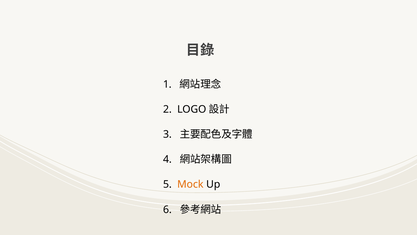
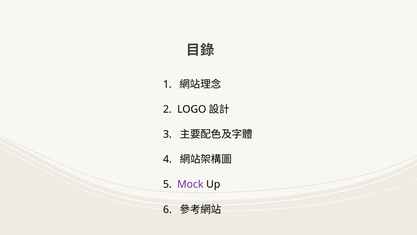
Mock colour: orange -> purple (190, 184)
